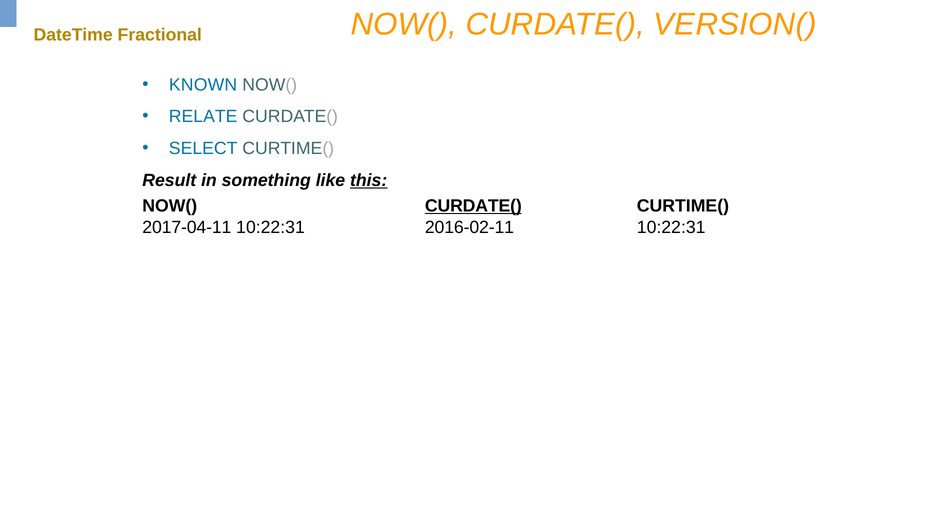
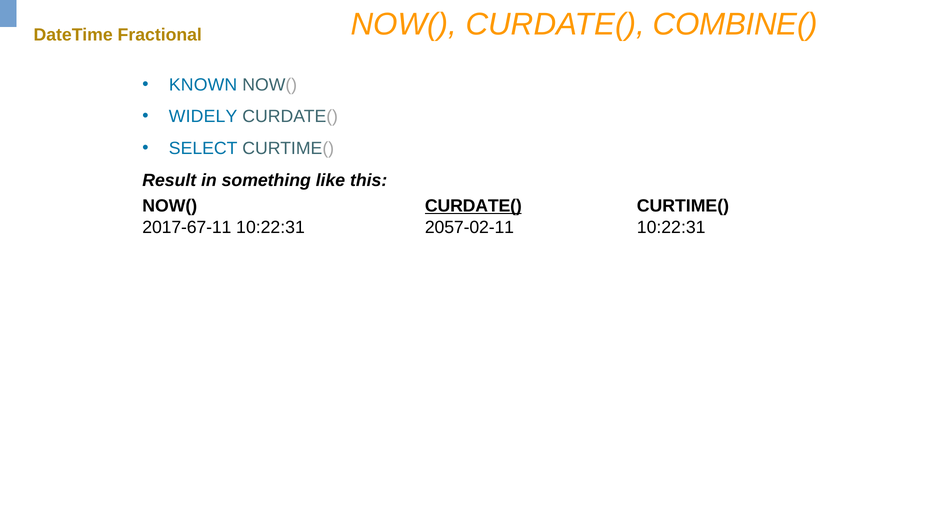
VERSION(: VERSION( -> COMBINE( (735, 25)
RELATE: RELATE -> WIDELY (203, 117)
this underline: present -> none (369, 180)
2017-04-11: 2017-04-11 -> 2017-67-11 (187, 227)
2016-02-11: 2016-02-11 -> 2057-02-11 (469, 227)
